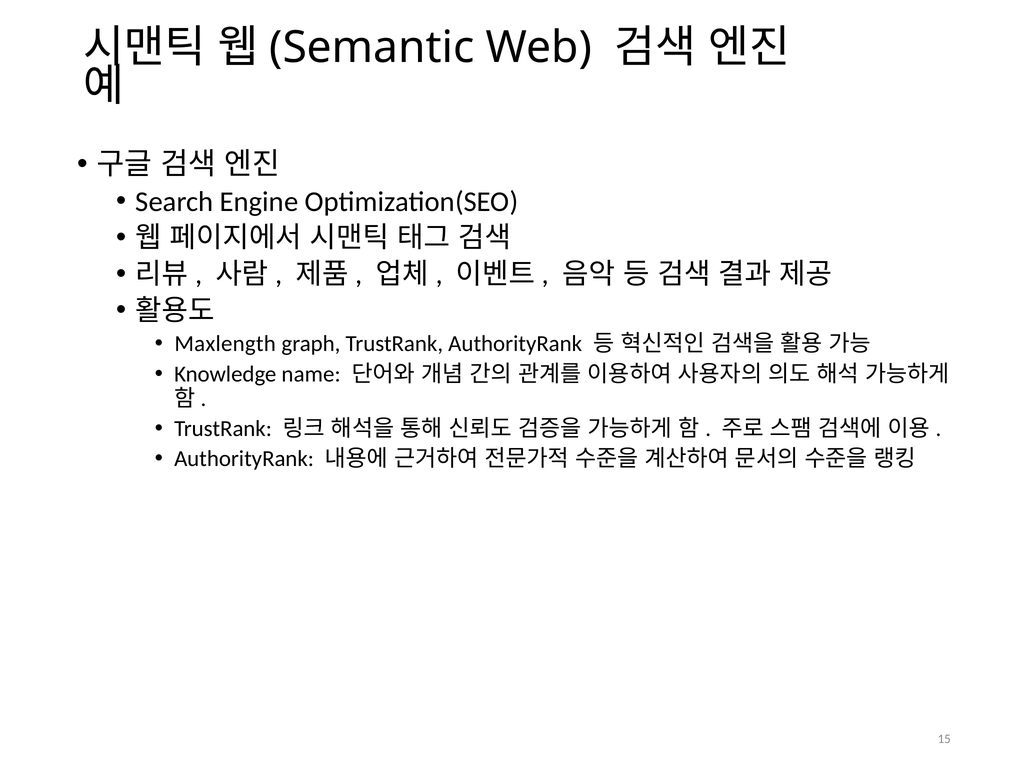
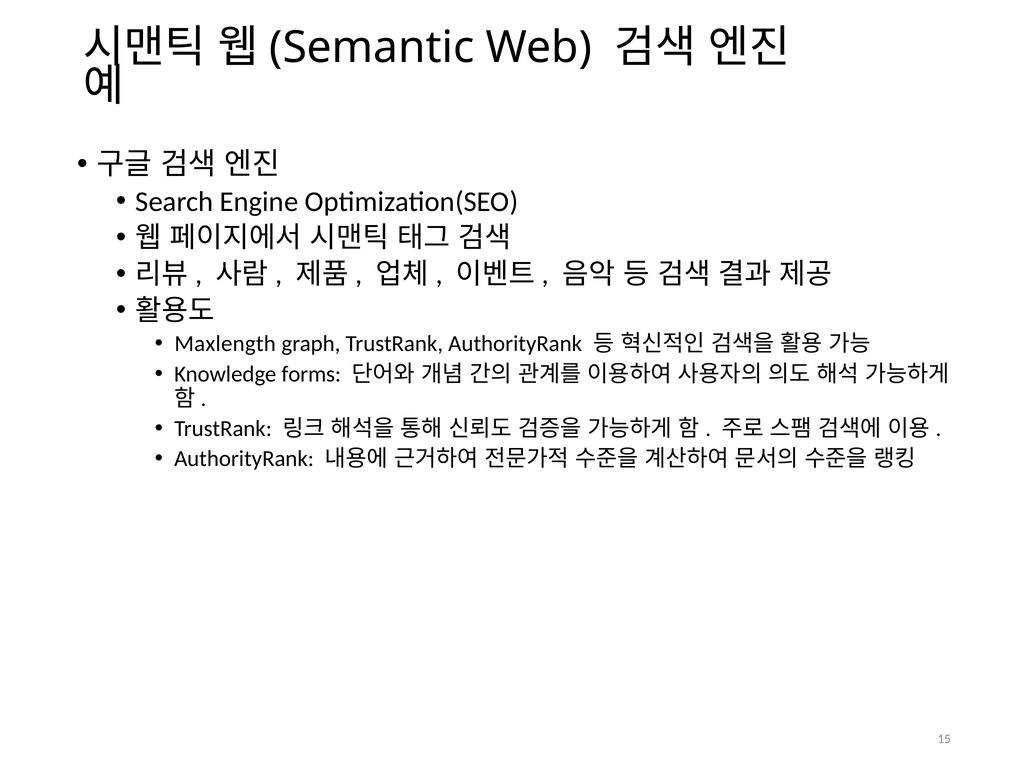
name: name -> forms (311, 374)
